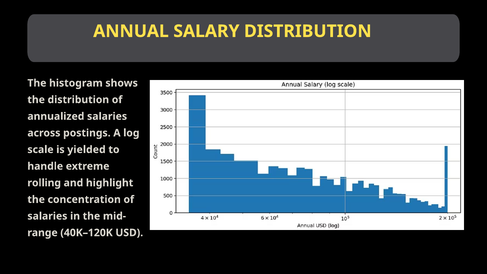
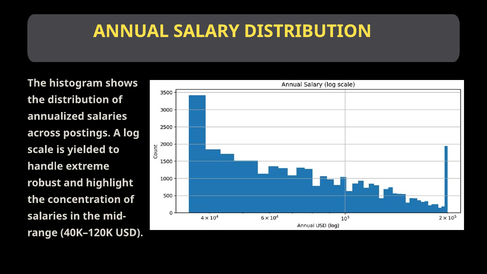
rolling: rolling -> robust (44, 183)
